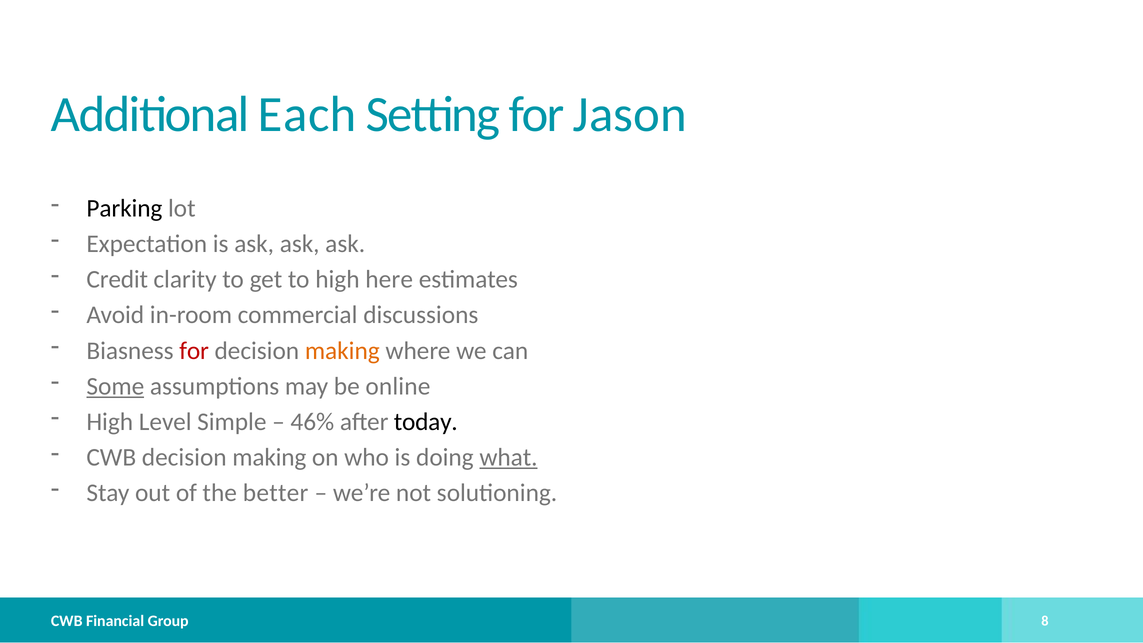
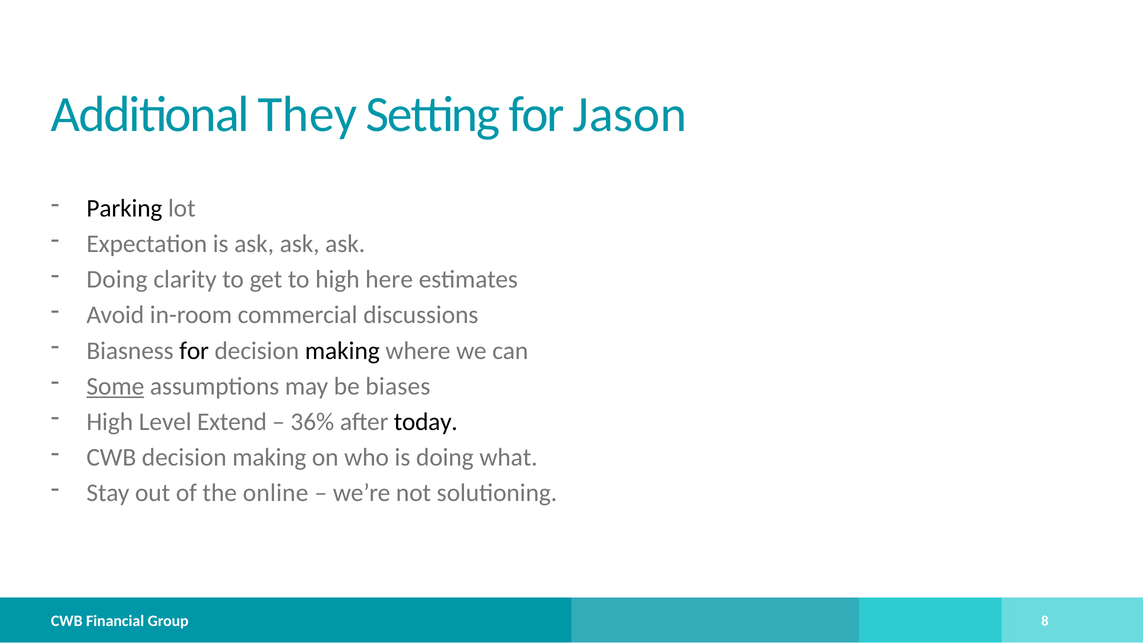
Each: Each -> They (308, 115)
Credit: Credit -> Doing (117, 280)
for colour: red -> black (194, 351)
making colour: orange -> black (342, 351)
online: online -> biases (398, 386)
Simple: Simple -> Extend (232, 422)
46%: 46% -> 36% (312, 422)
what underline: present -> none (509, 457)
better: better -> online (276, 493)
